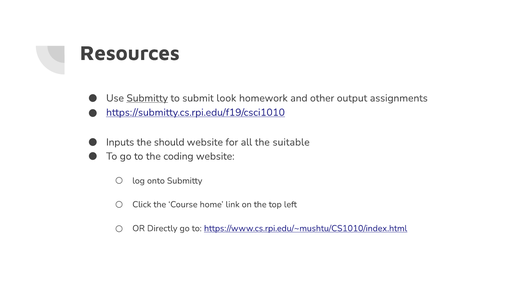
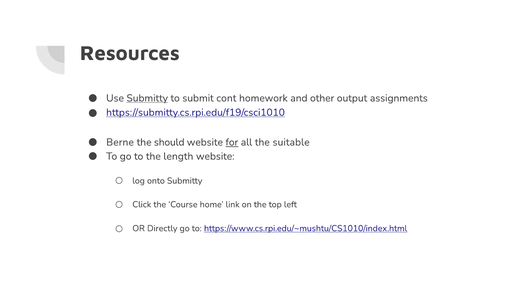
look: look -> cont (226, 98)
Inputs: Inputs -> Berne (120, 142)
for underline: none -> present (232, 142)
coding: coding -> length (178, 156)
